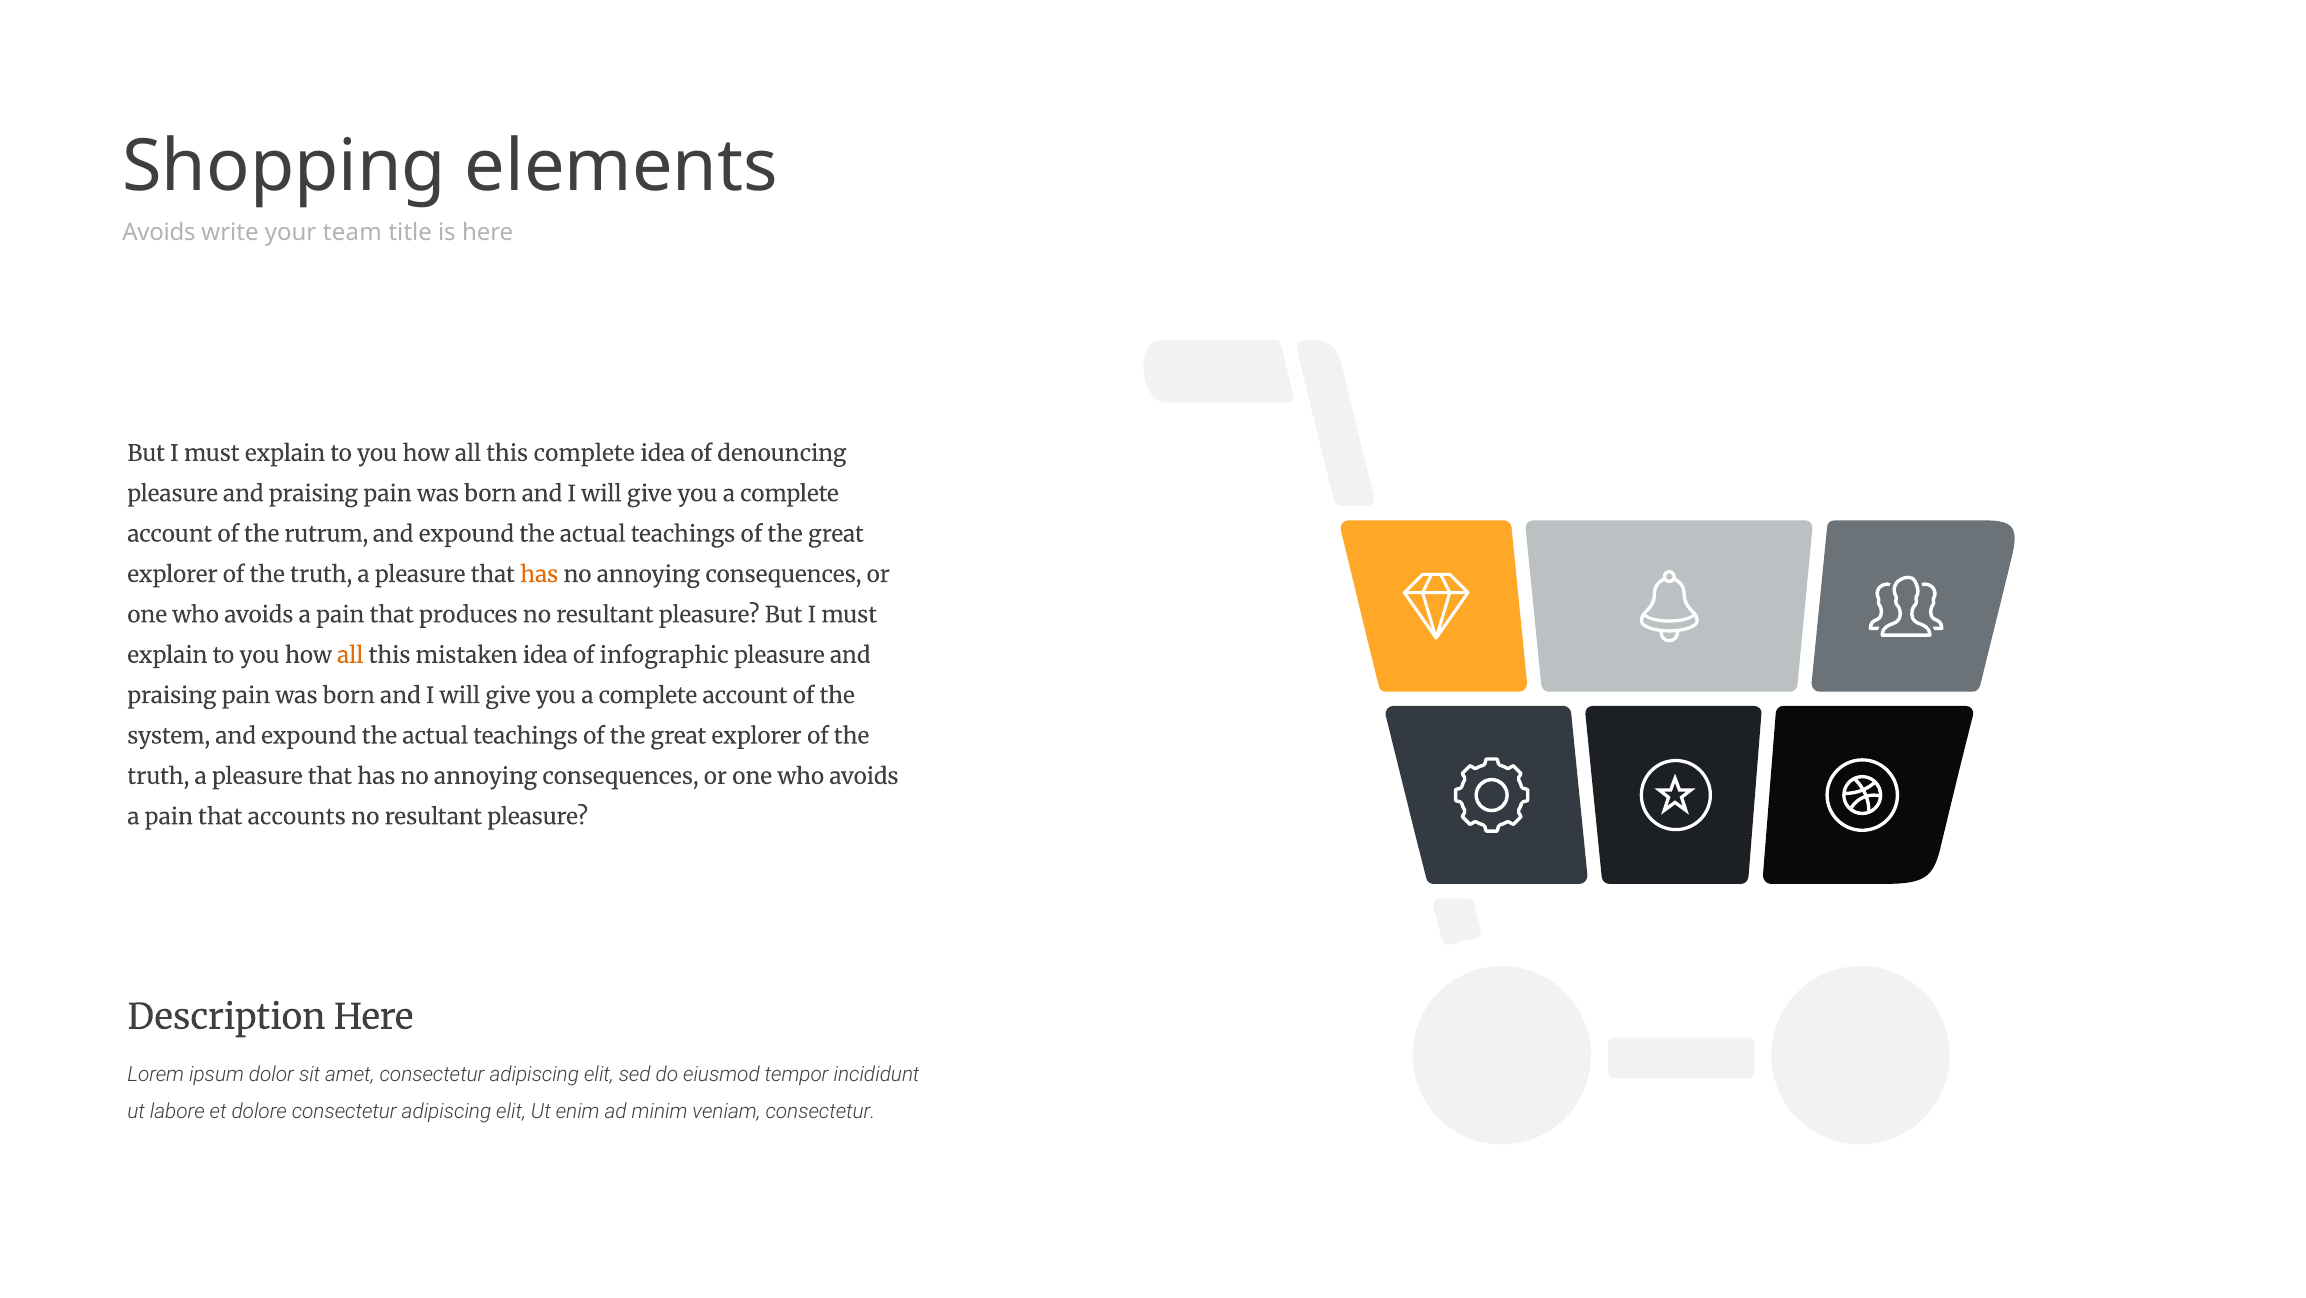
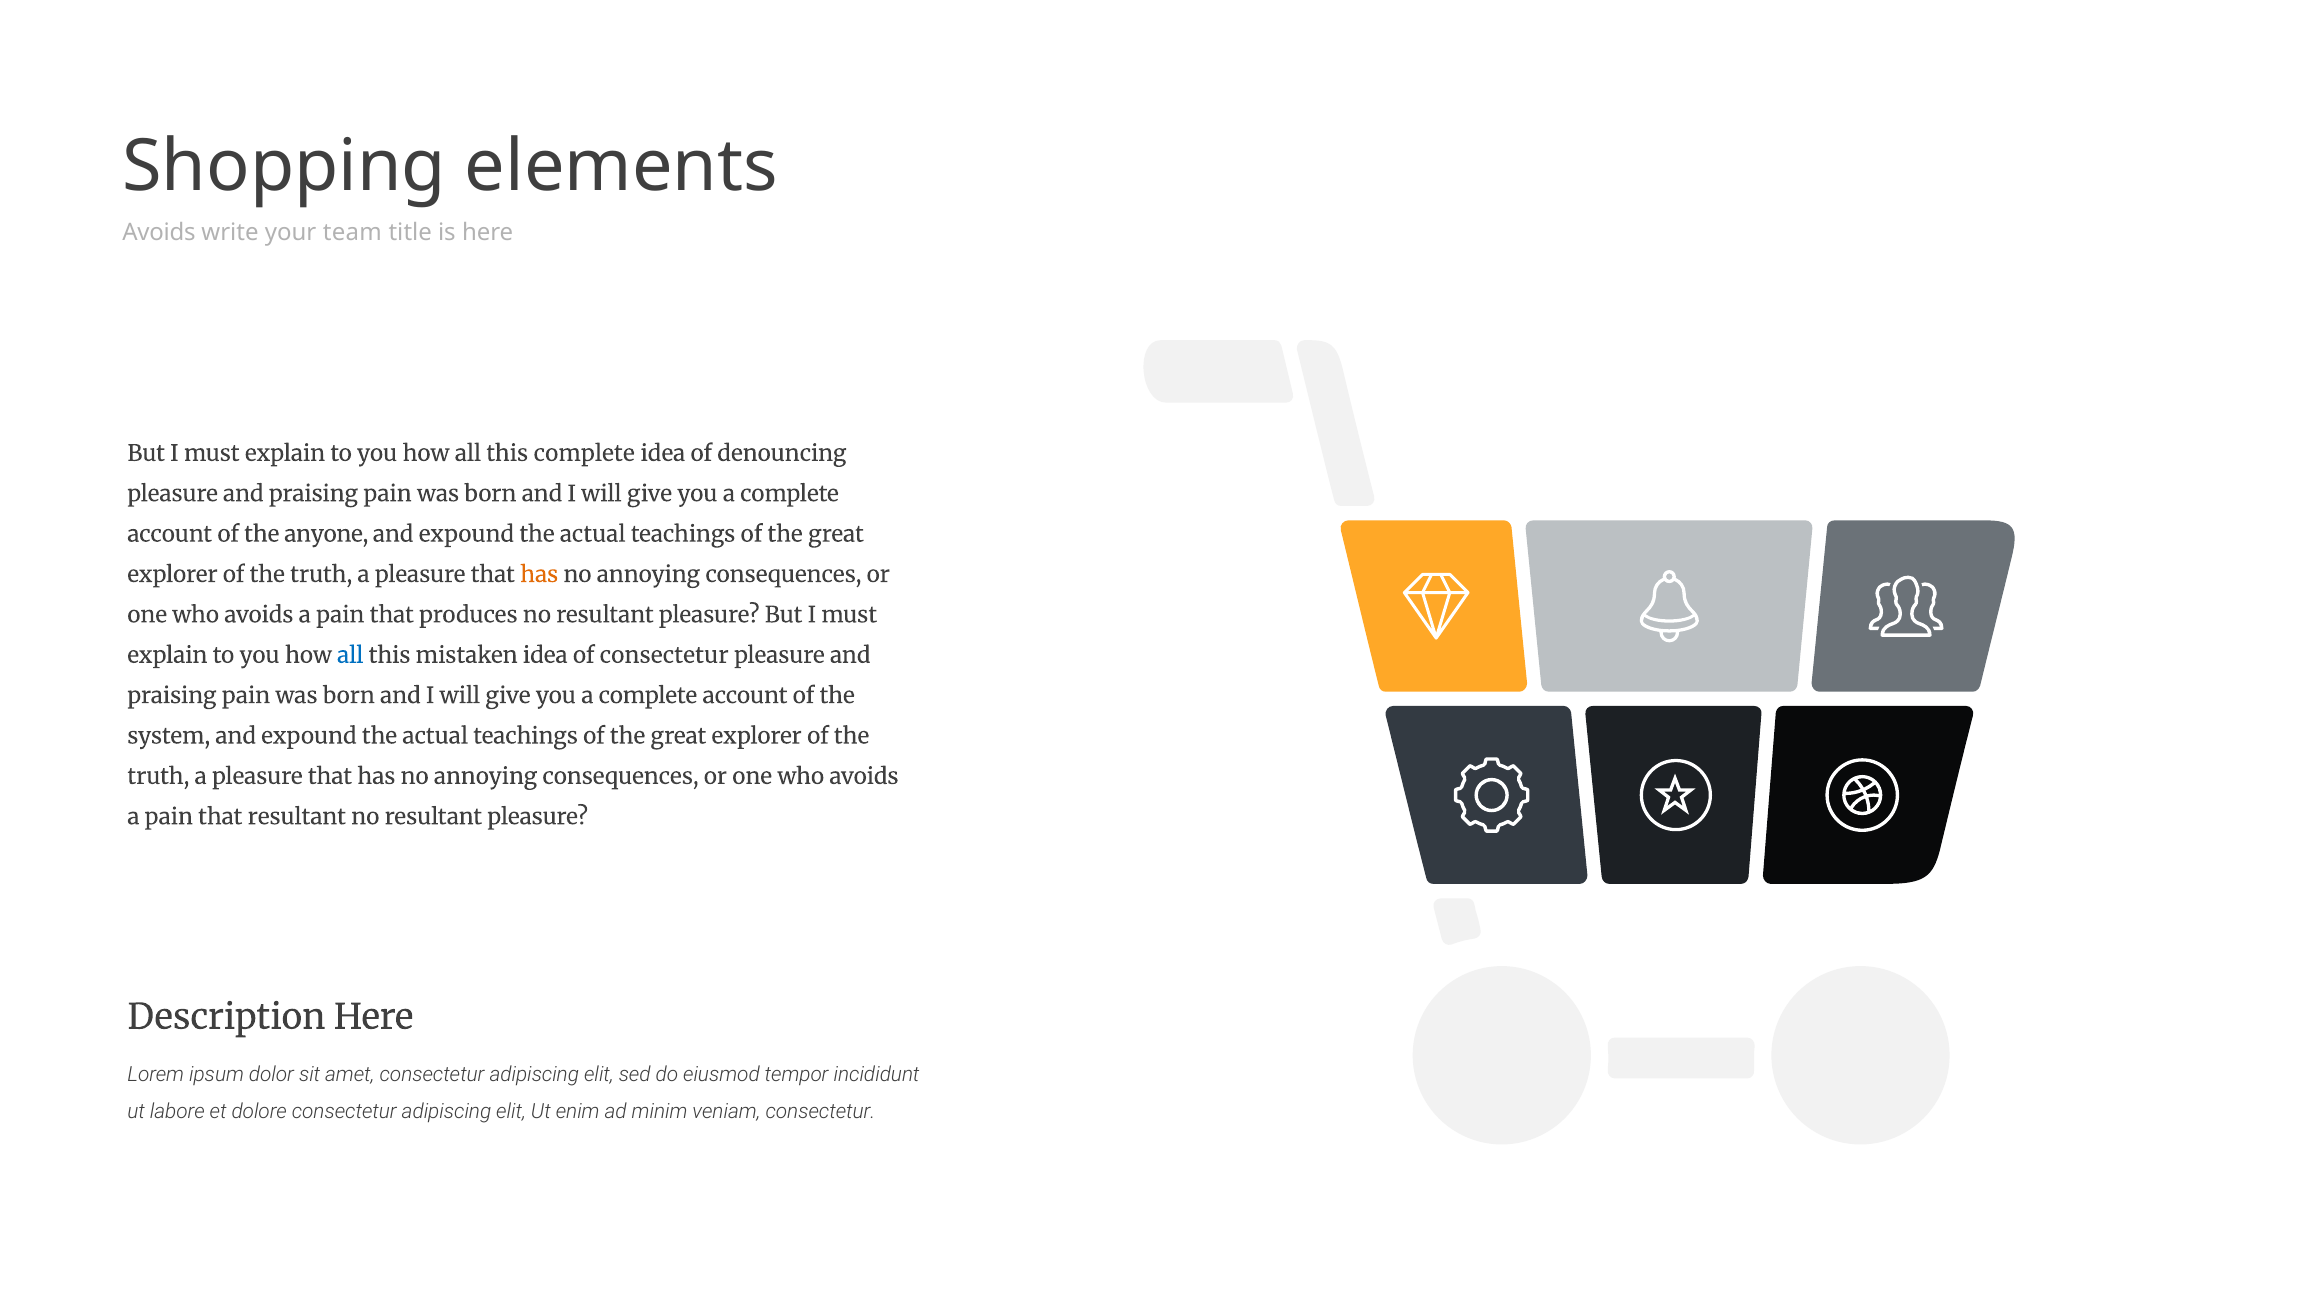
rutrum: rutrum -> anyone (326, 534)
all colour: orange -> blue (350, 655)
of infographic: infographic -> consectetur (664, 655)
that accounts: accounts -> resultant (297, 816)
